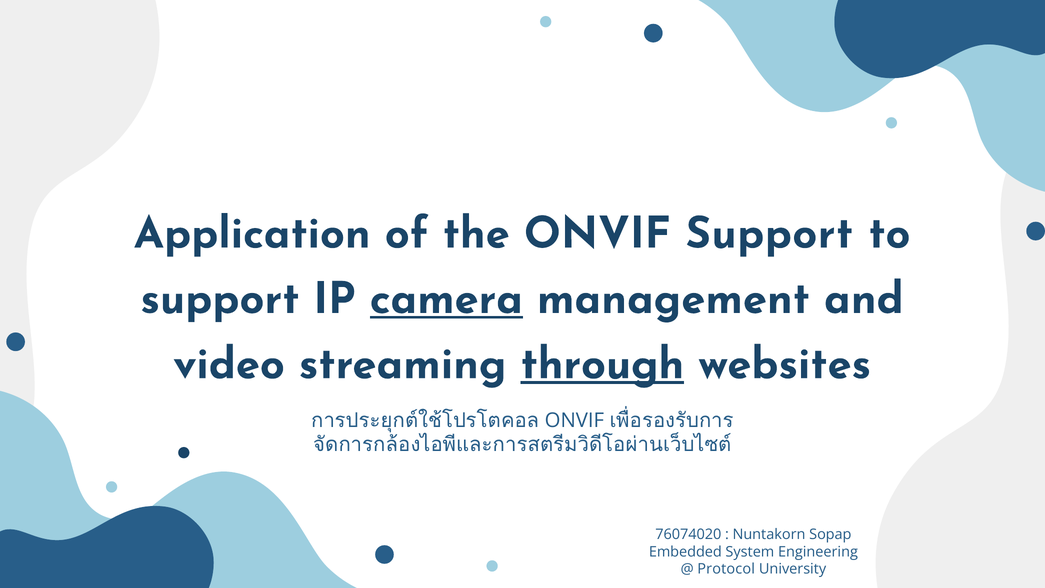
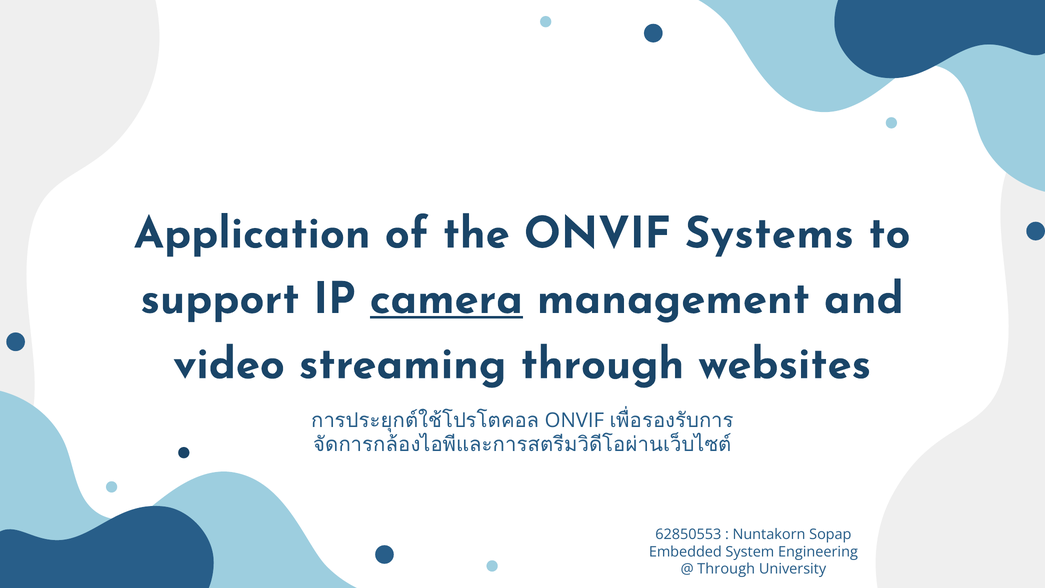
ONVIF Support: Support -> Systems (769, 233)
through underline: present -> none (602, 364)
76074020: 76074020 -> 62850553 (688, 534)
Protocol: Protocol -> Through (726, 569)
